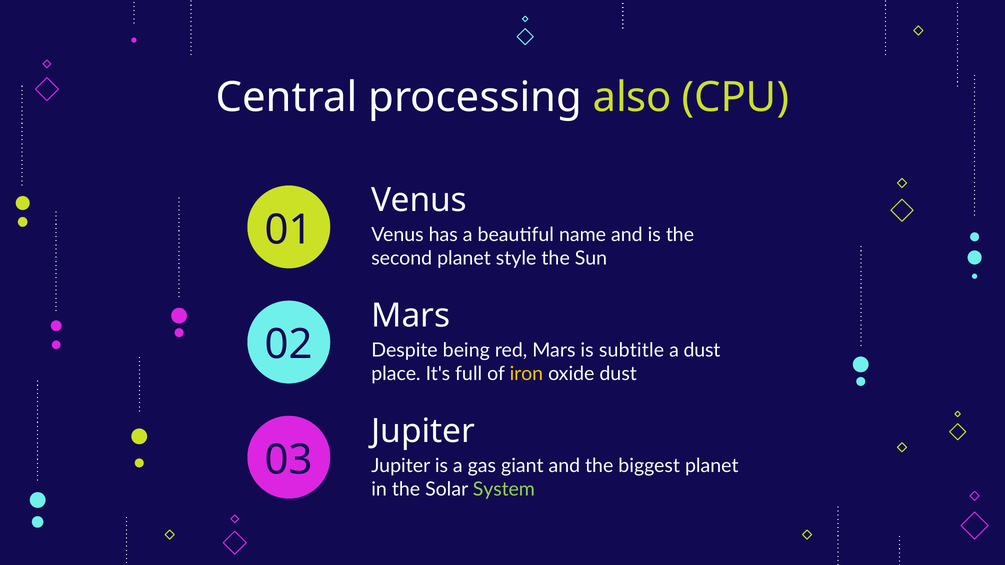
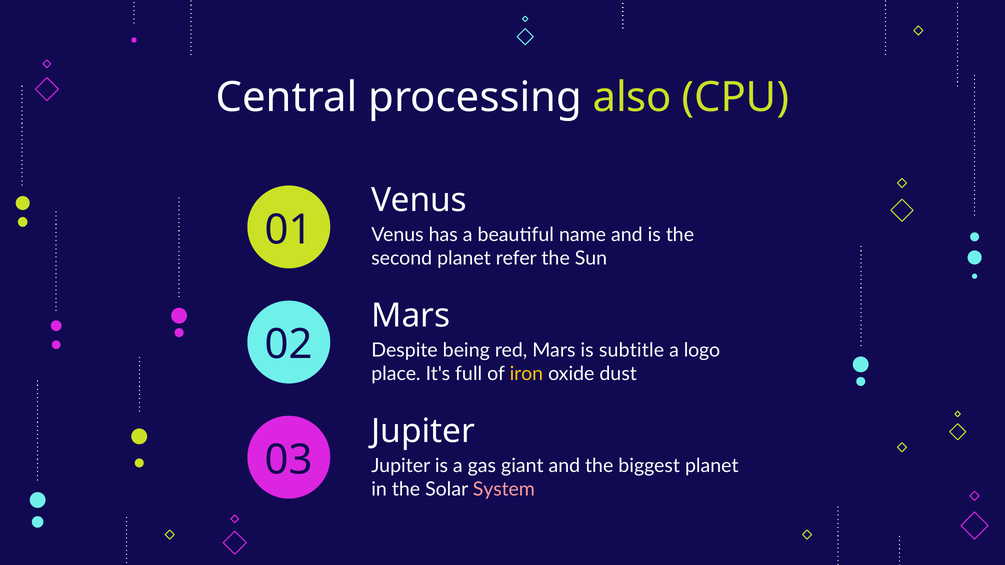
style: style -> refer (516, 258)
a dust: dust -> logo (702, 351)
System colour: light green -> pink (504, 490)
